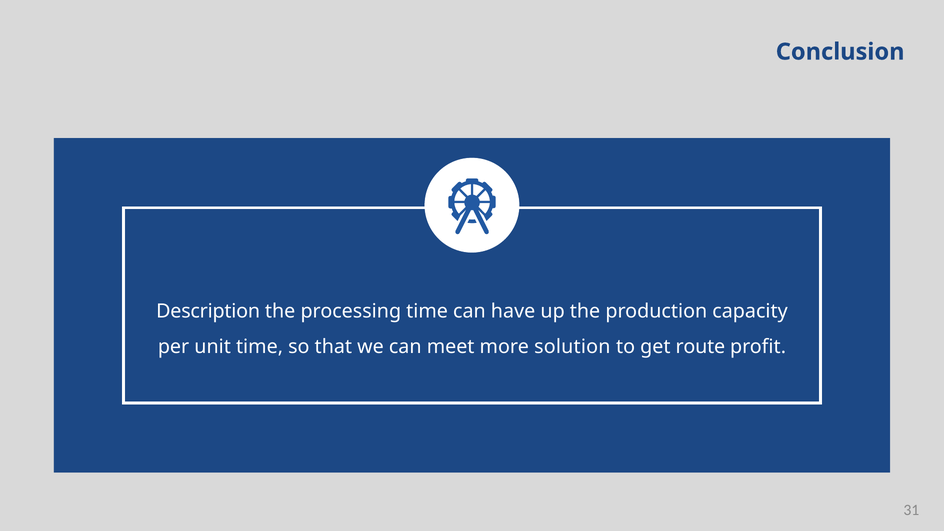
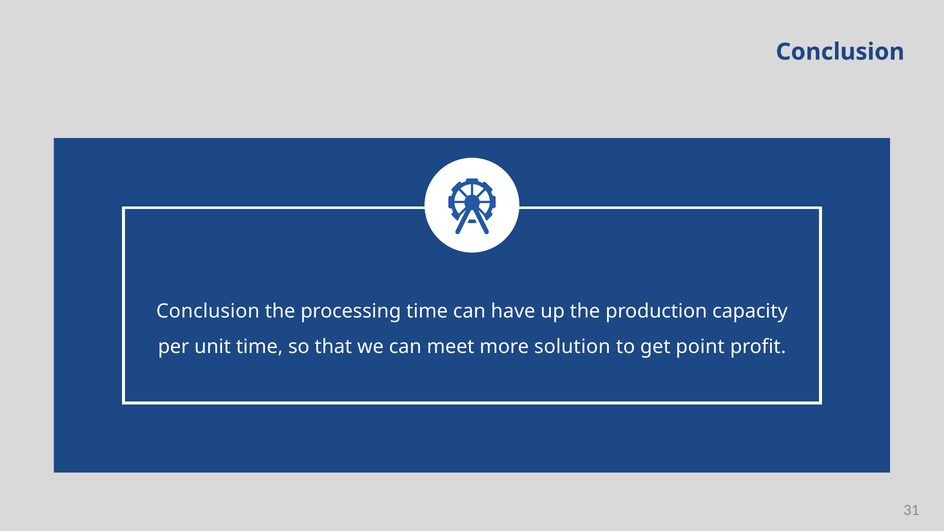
Description: Description -> Conclusion (208, 311)
route: route -> point (700, 347)
